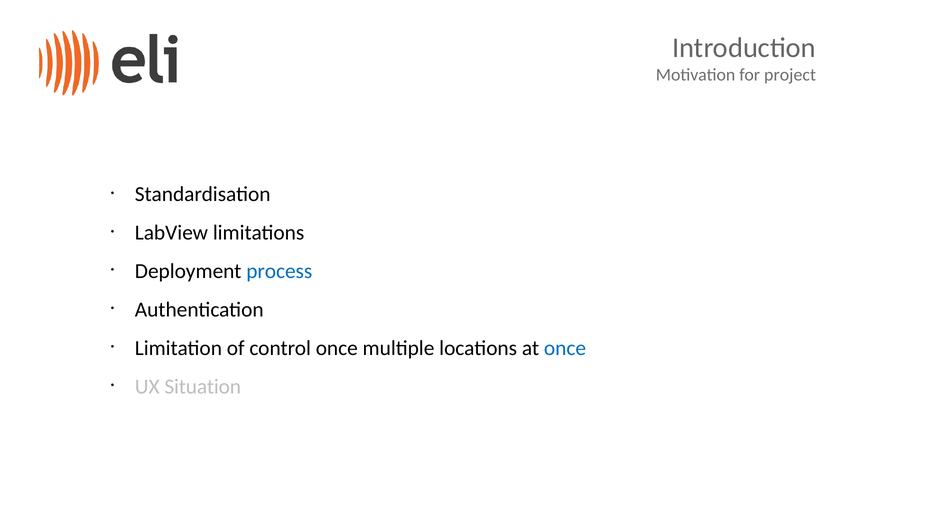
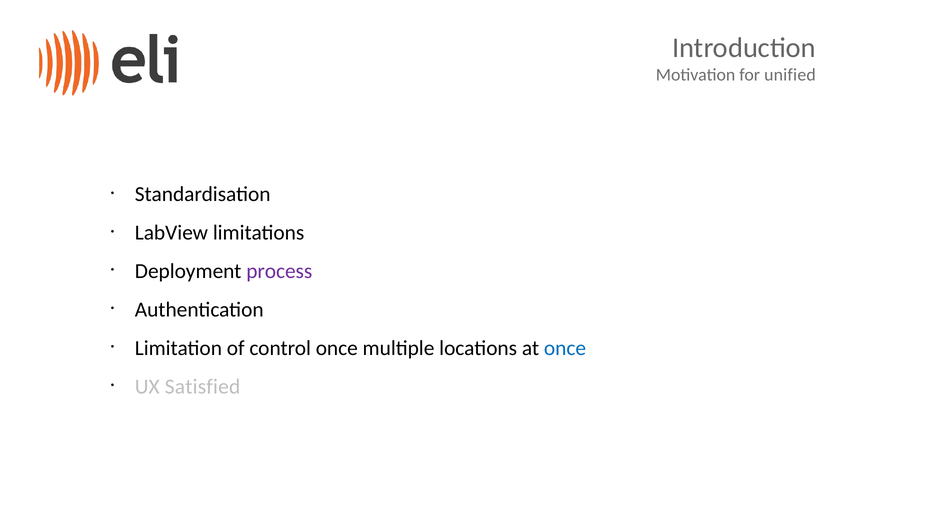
project: project -> unified (790, 75)
process colour: blue -> purple (279, 271)
Situation: Situation -> Satisfied (203, 387)
